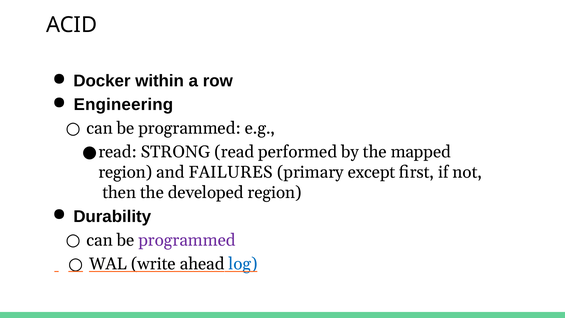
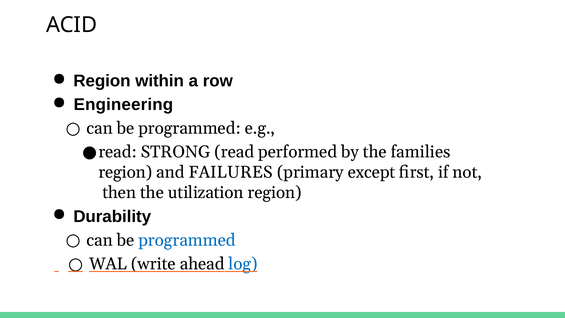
Docker: Docker -> Region (102, 81)
mapped: mapped -> families (421, 152)
developed: developed -> utilization (206, 193)
programmed colour: purple -> blue (187, 240)
